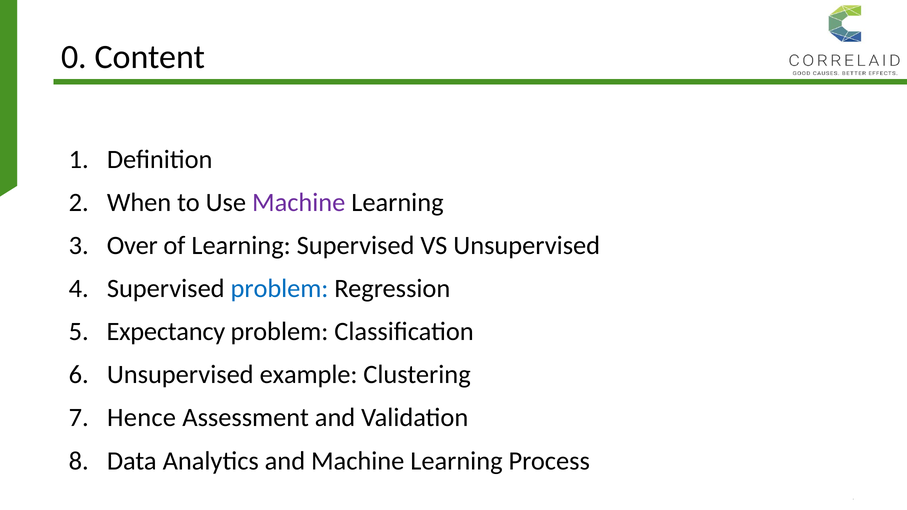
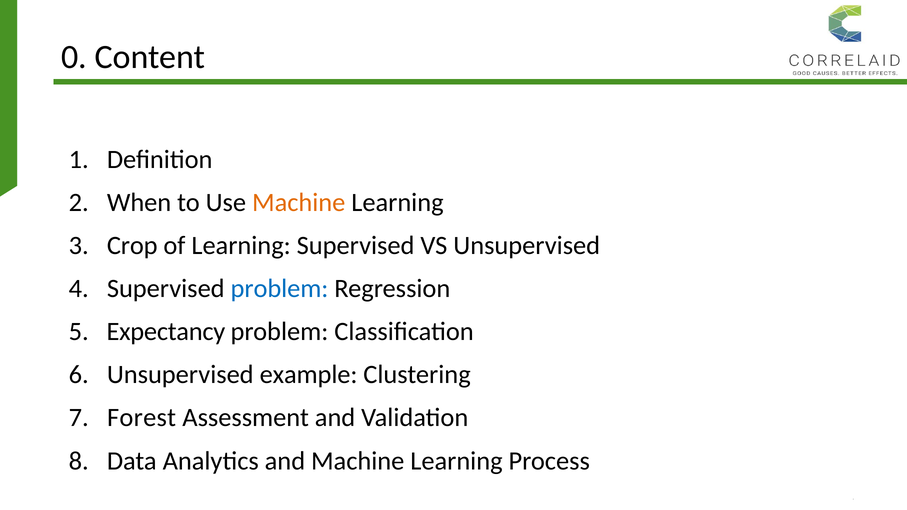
Machine colour: purple -> orange (299, 202)
Over: Over -> Crop (132, 246)
Hence: Hence -> Forest (142, 418)
